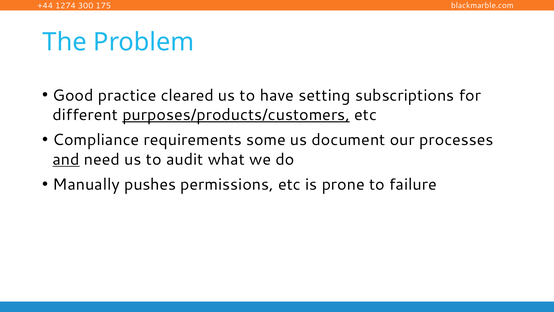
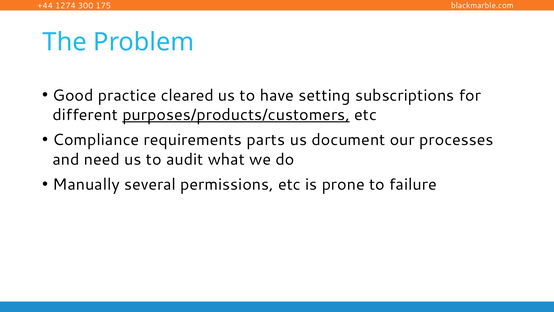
some: some -> parts (266, 140)
and underline: present -> none (66, 159)
pushes: pushes -> several (150, 184)
